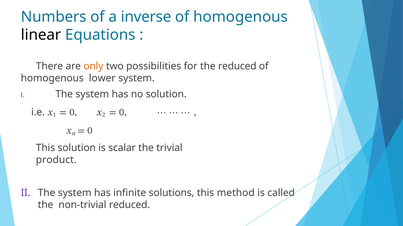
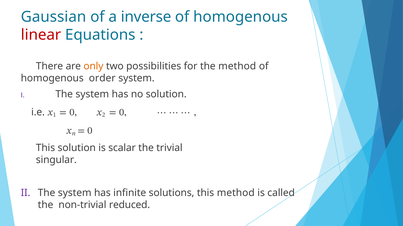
Numbers: Numbers -> Gaussian (54, 17)
linear colour: black -> red (41, 35)
the reduced: reduced -> method (237, 66)
lower: lower -> order (102, 78)
product: product -> singular (56, 160)
